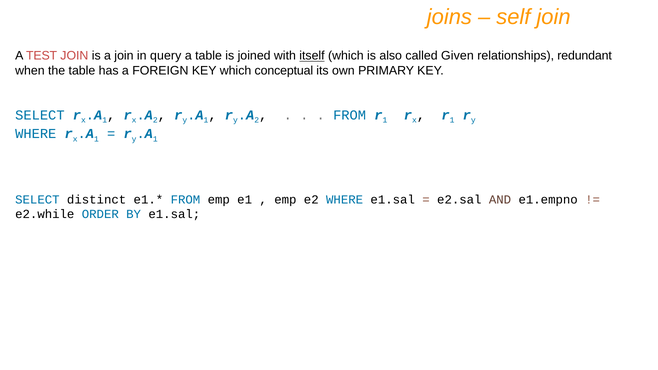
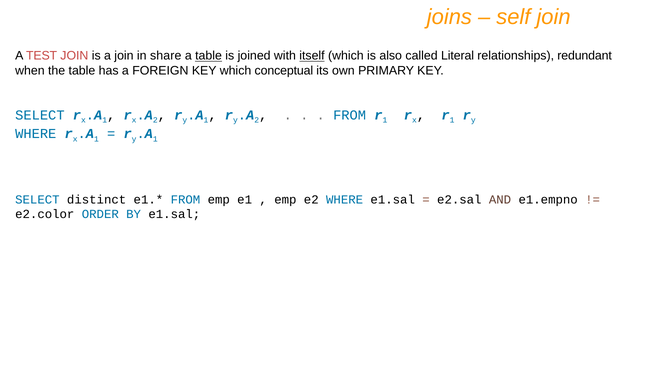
query: query -> share (166, 56)
table underline: none -> present (209, 56)
Given: Given -> Literal (458, 56)
e2.while: e2.while -> e2.color (45, 214)
